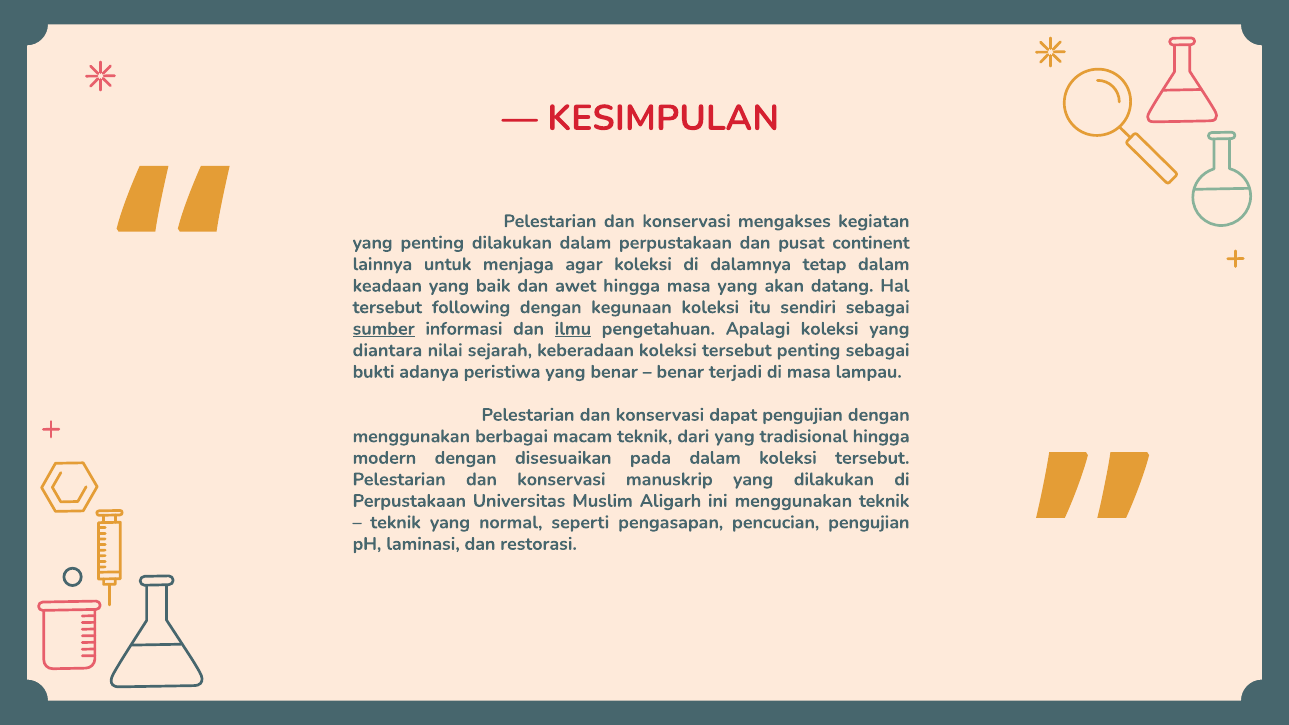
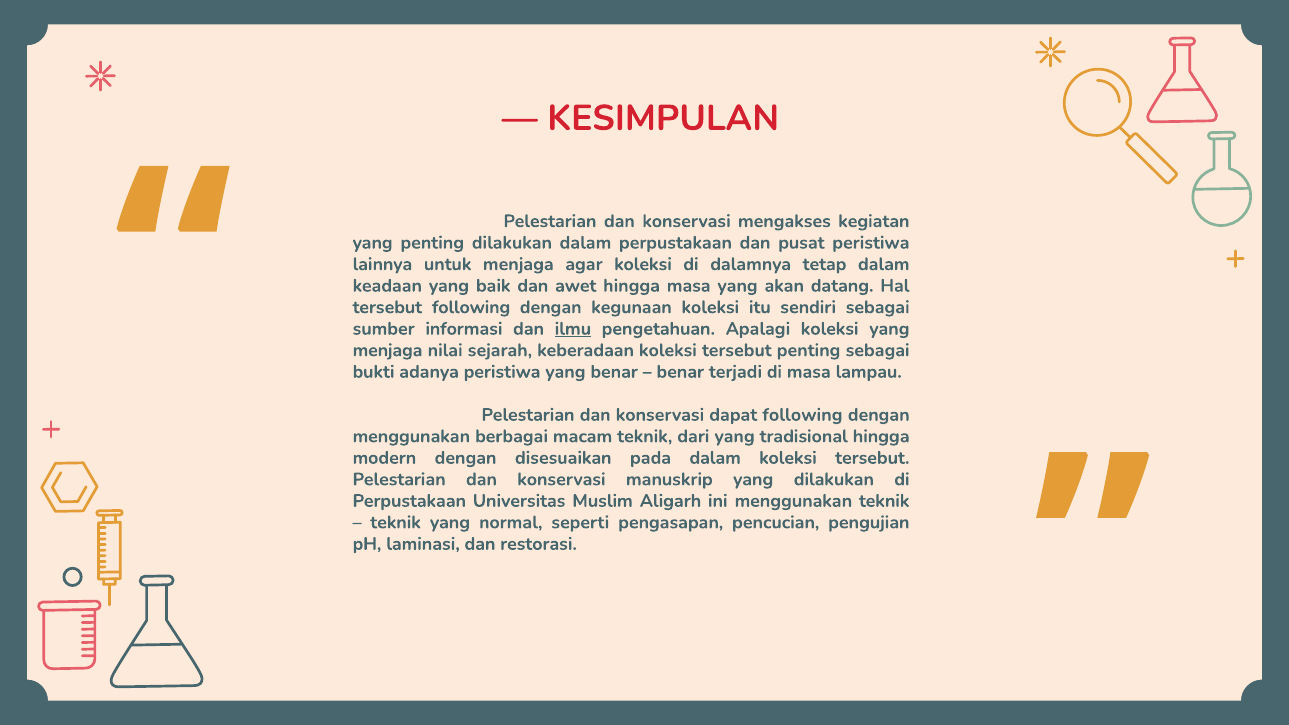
pusat continent: continent -> peristiwa (871, 243)
sumber underline: present -> none (384, 329)
diantara: diantara -> menjaga (388, 350)
dapat pengujian: pengujian -> following (802, 415)
